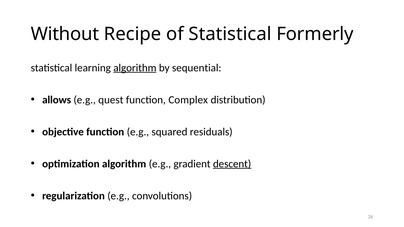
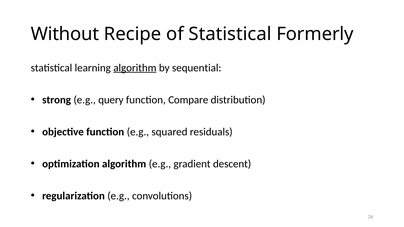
allows: allows -> strong (57, 100)
quest: quest -> query (111, 100)
Complex: Complex -> Compare (188, 100)
descent underline: present -> none (232, 164)
